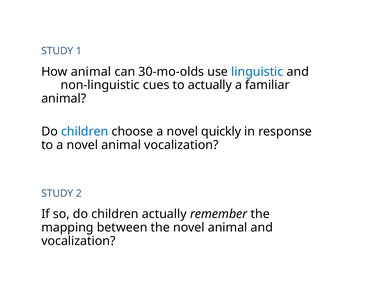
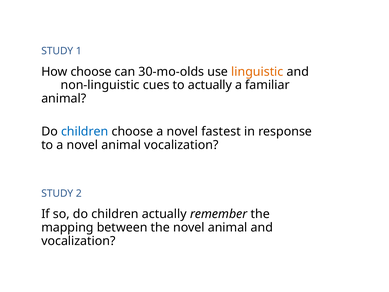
How animal: animal -> choose (91, 72)
linguistic colour: blue -> orange (257, 72)
quickly: quickly -> fastest (221, 131)
